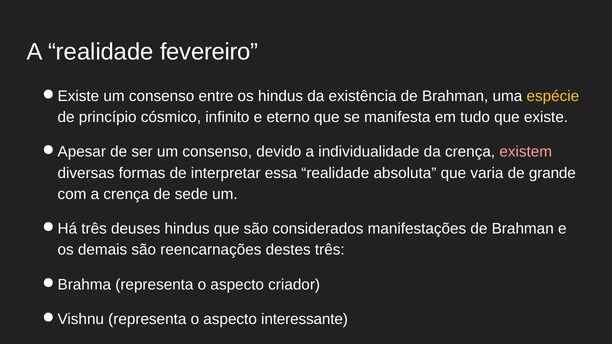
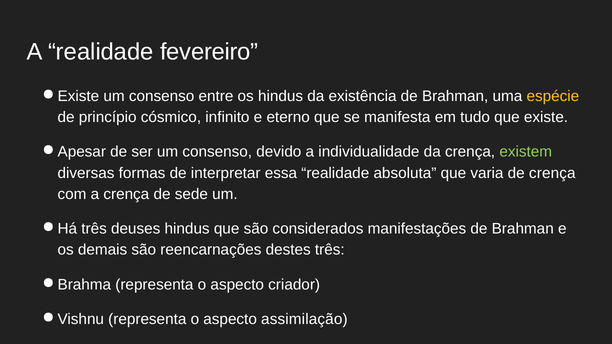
existem colour: pink -> light green (526, 152)
de grande: grande -> crença (552, 173)
interessante: interessante -> assimilação (304, 319)
